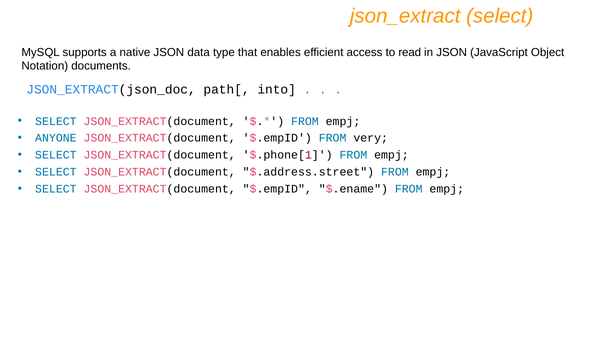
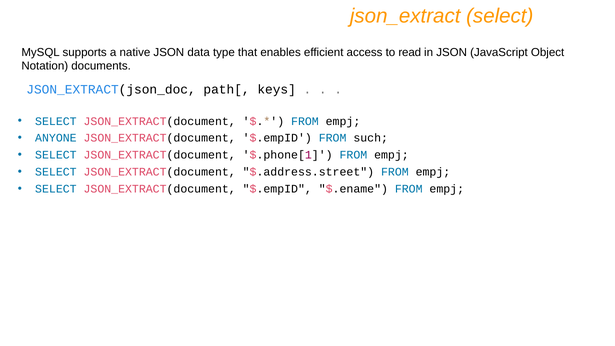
into: into -> keys (277, 89)
very: very -> such (371, 138)
